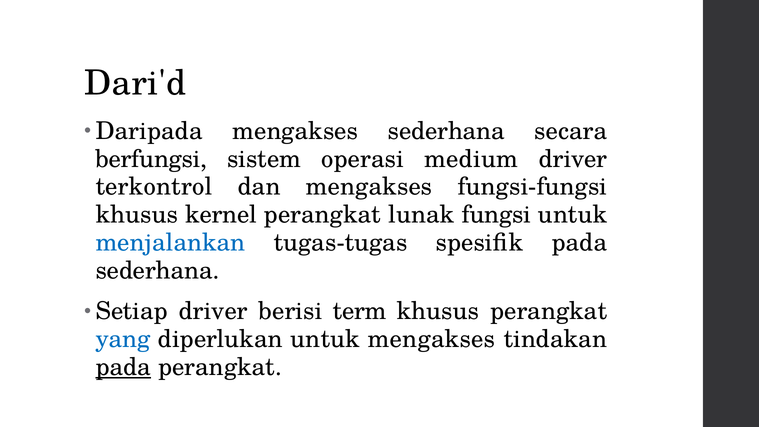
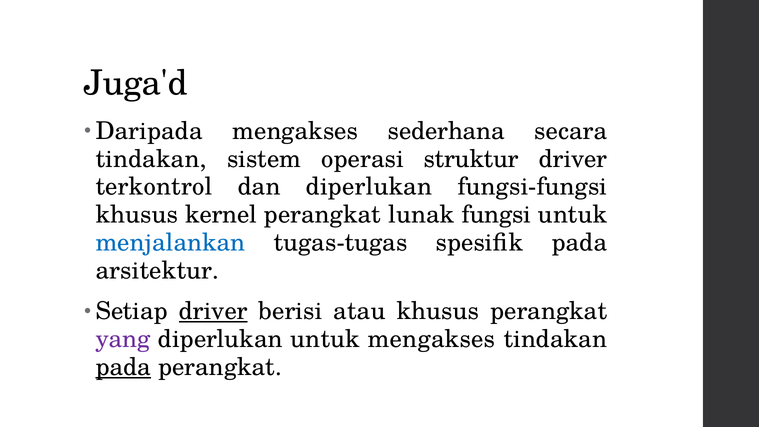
Dari'd: Dari'd -> Juga'd (136, 83)
berfungsi: berfungsi -> tindakan (151, 159)
medium: medium -> struktur (471, 159)
dan mengakses: mengakses -> diperlukan (369, 187)
sederhana: sederhana -> arsitektur (157, 271)
driver underline: none -> present (213, 311)
term: term -> atau (359, 311)
yang colour: blue -> purple (123, 339)
